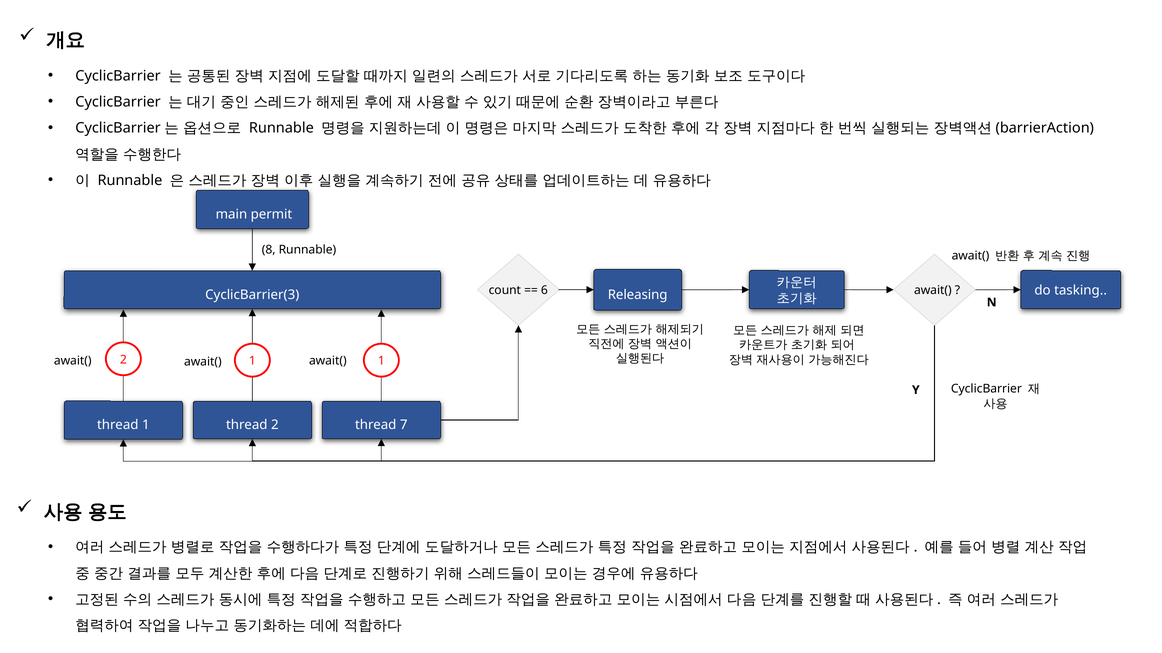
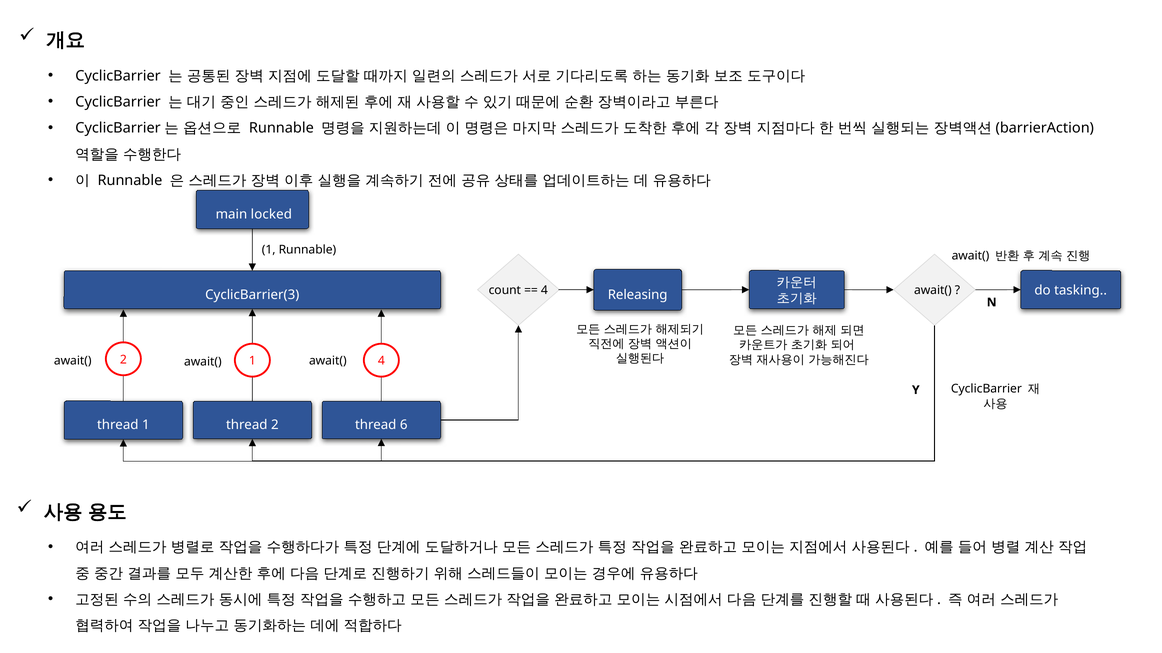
permit: permit -> locked (271, 214)
8: 8 -> 1 (269, 250)
6: 6 -> 4 (544, 291)
1 1: 1 -> 4 (381, 361)
7: 7 -> 6 (404, 425)
